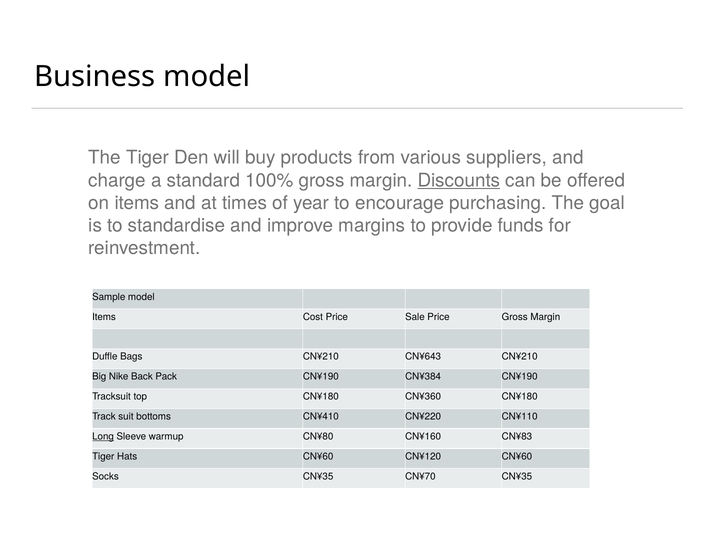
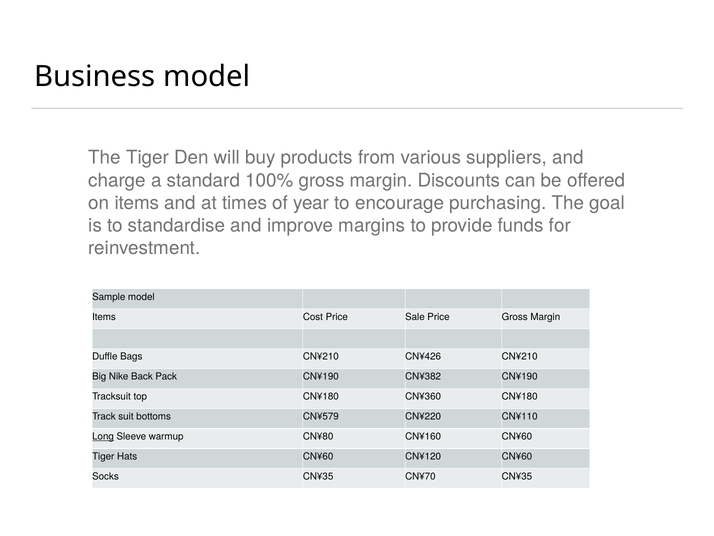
Discounts underline: present -> none (459, 180)
CN¥643: CN¥643 -> CN¥426 (423, 356)
CN¥384: CN¥384 -> CN¥382 (423, 376)
CN¥410: CN¥410 -> CN¥579 (321, 416)
CN¥160 CN¥83: CN¥83 -> CN¥60 (517, 436)
